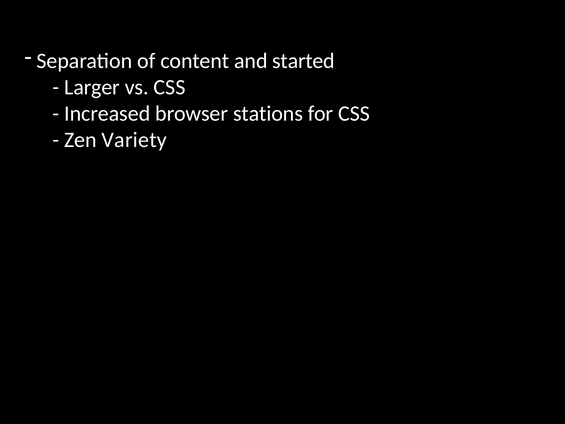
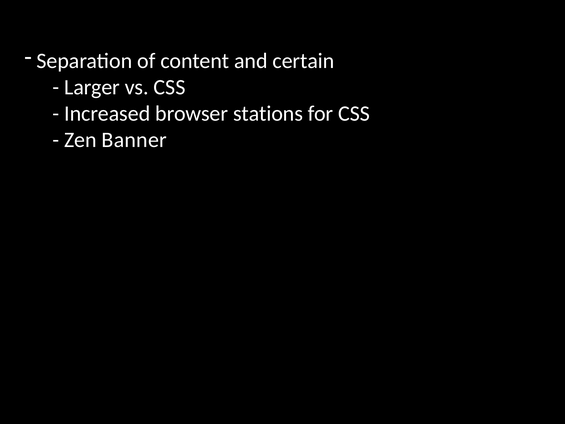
started: started -> certain (303, 61)
Variety: Variety -> Banner (134, 140)
